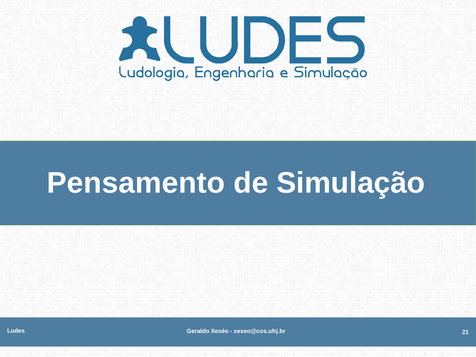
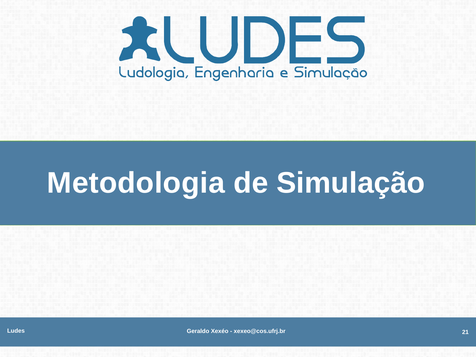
Pensamento: Pensamento -> Metodologia (136, 183)
